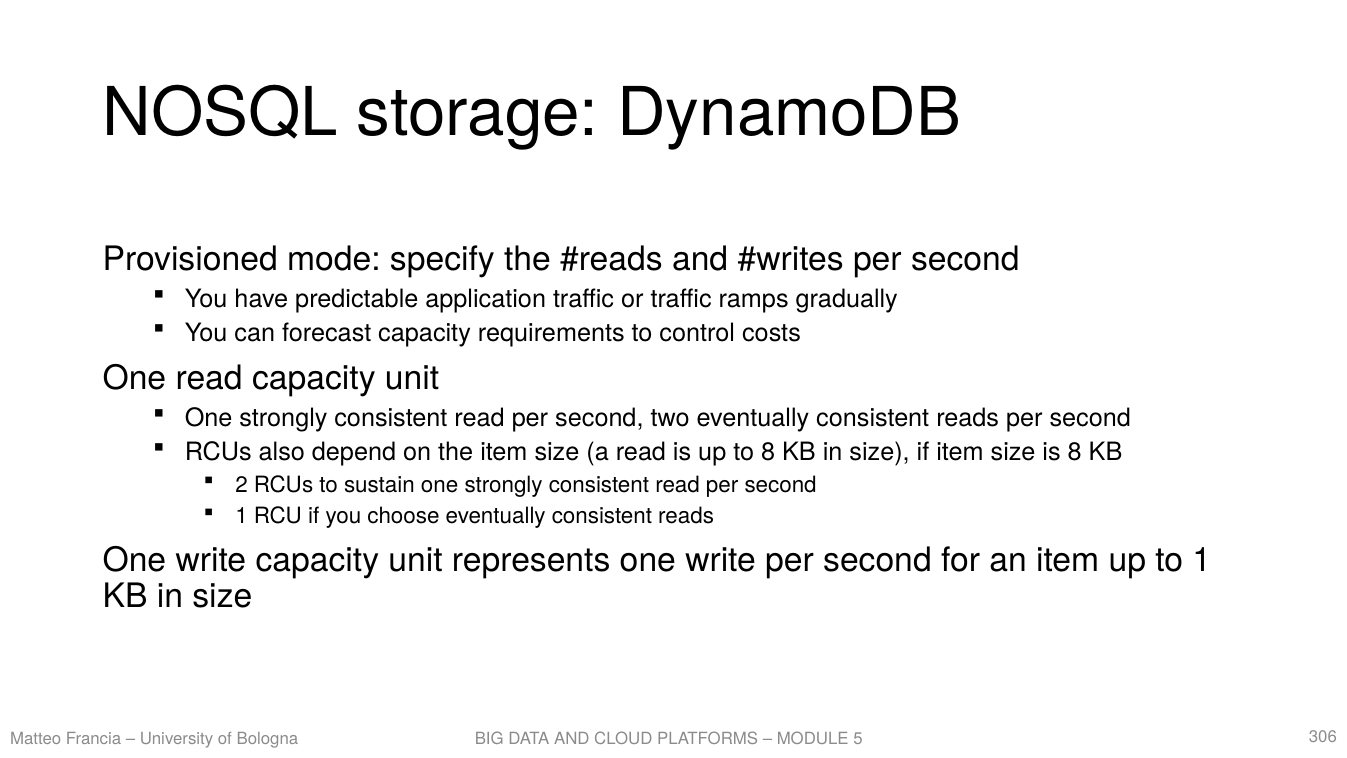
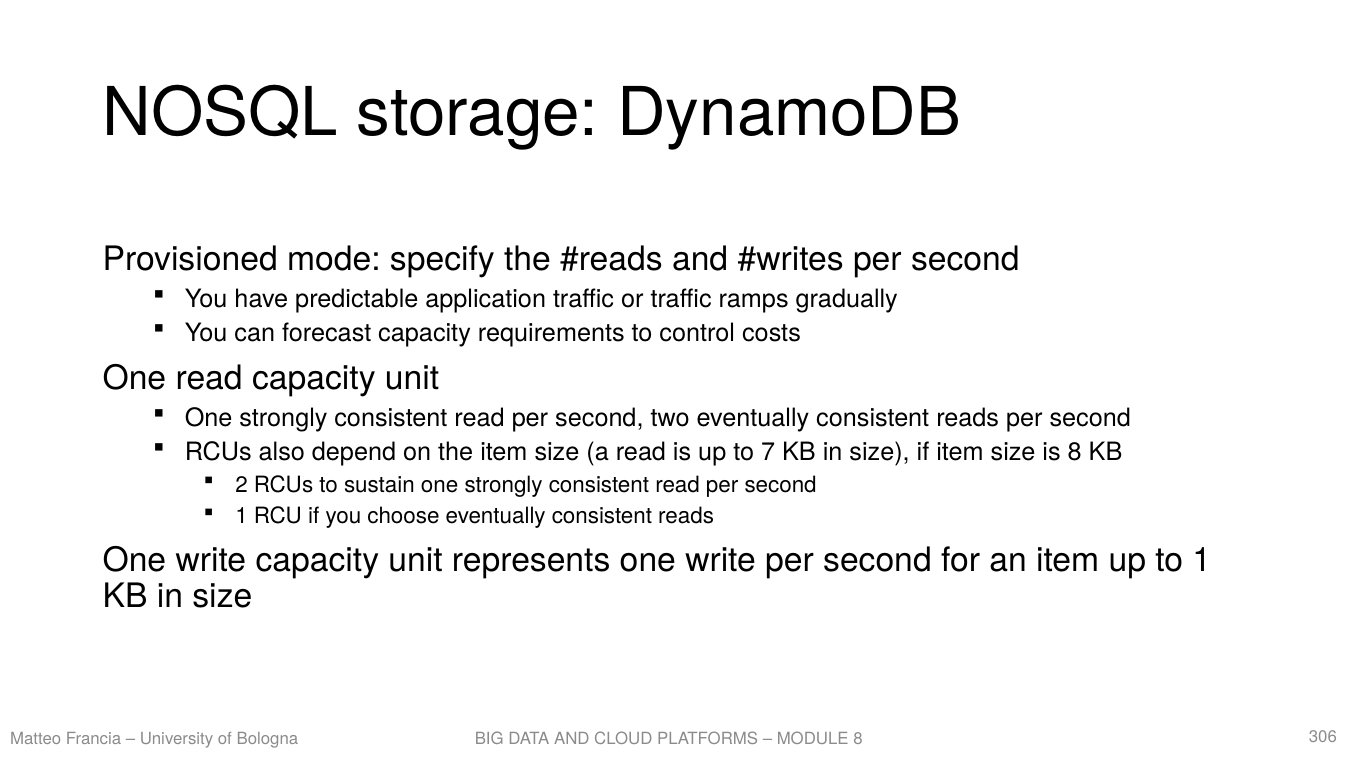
to 8: 8 -> 7 (768, 452)
5: 5 -> 8 (858, 739)
